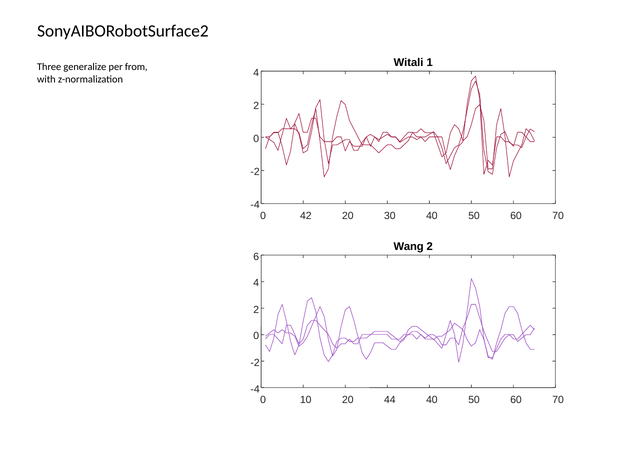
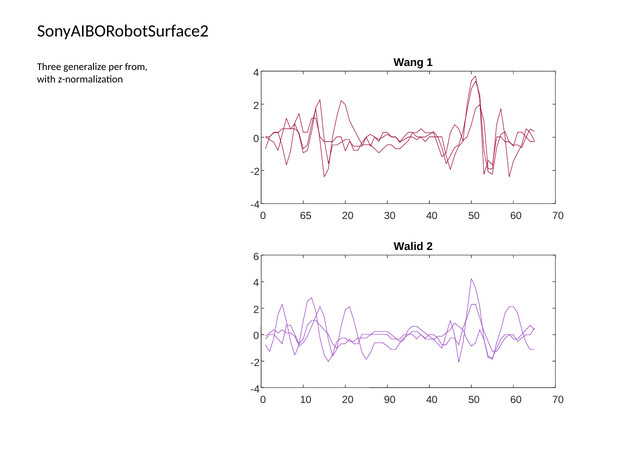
Witali: Witali -> Wang (409, 63)
42: 42 -> 65 (306, 216)
Wang: Wang -> Walid (409, 246)
44: 44 -> 90 (390, 400)
